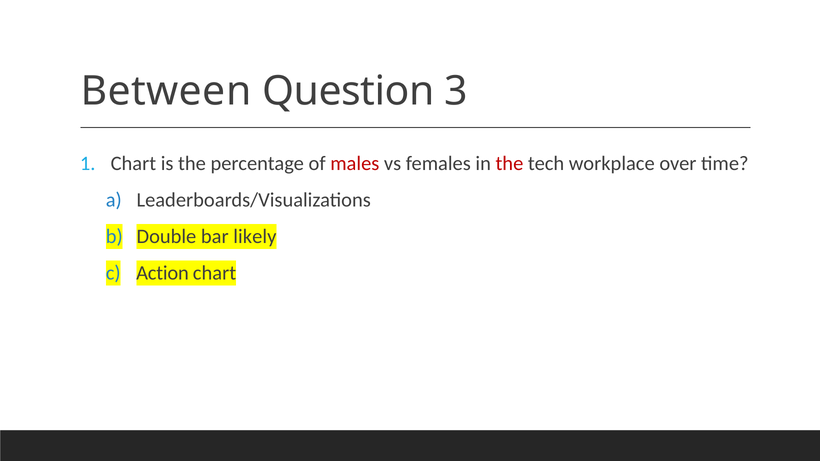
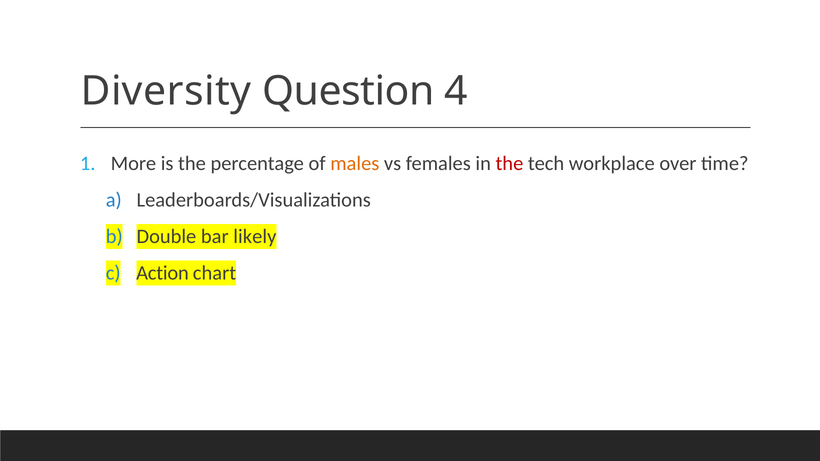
Between: Between -> Diversity (166, 91)
3: 3 -> 4 (456, 91)
Chart: Chart -> More (133, 164)
males colour: red -> orange (355, 164)
